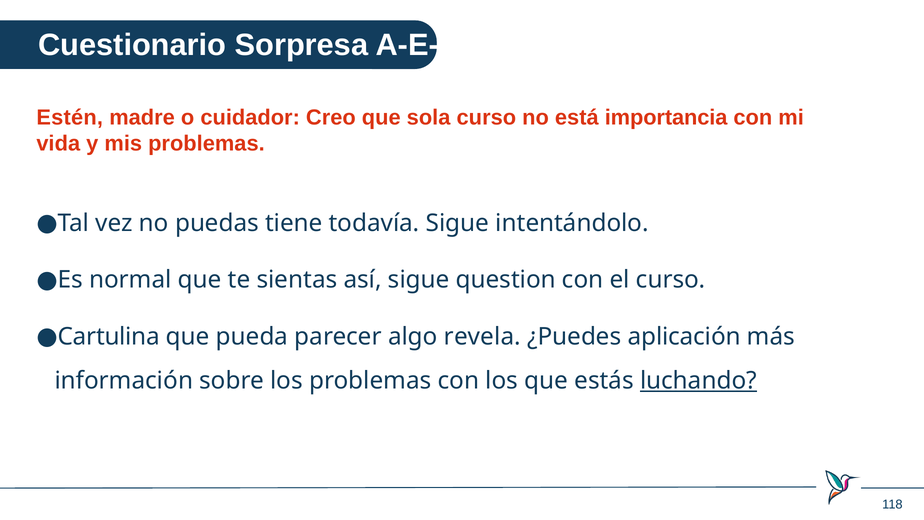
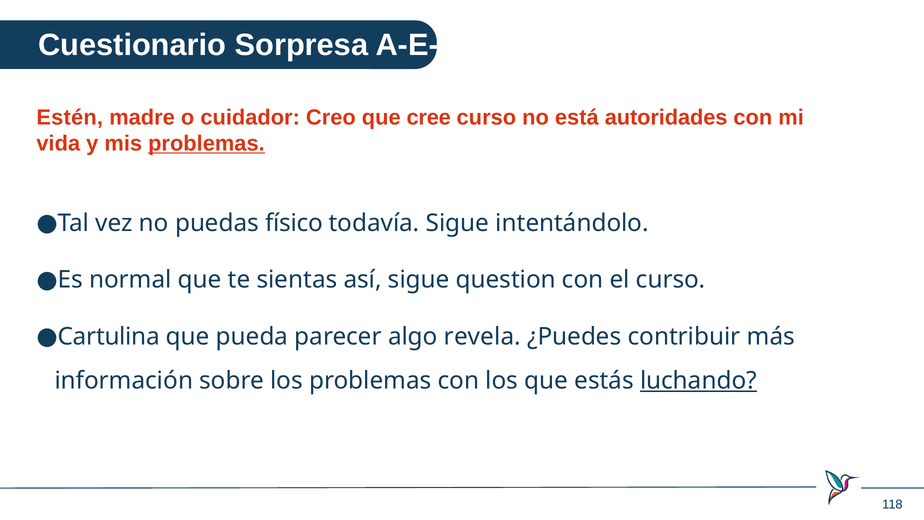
sola: sola -> cree (429, 117)
importancia: importancia -> autoridades (666, 117)
problemas underline: none -> present (206, 144)
tiene: tiene -> físico (294, 223)
aplicación: aplicación -> contribuir (684, 336)
